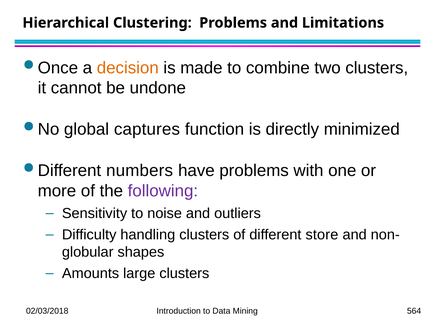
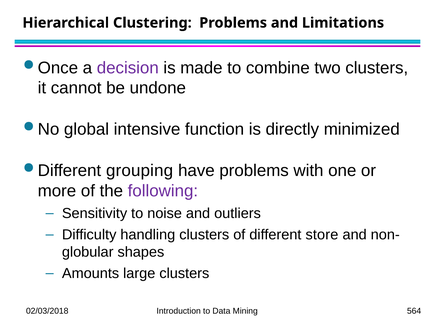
decision colour: orange -> purple (128, 68)
captures: captures -> intensive (147, 129)
numbers: numbers -> grouping (140, 171)
